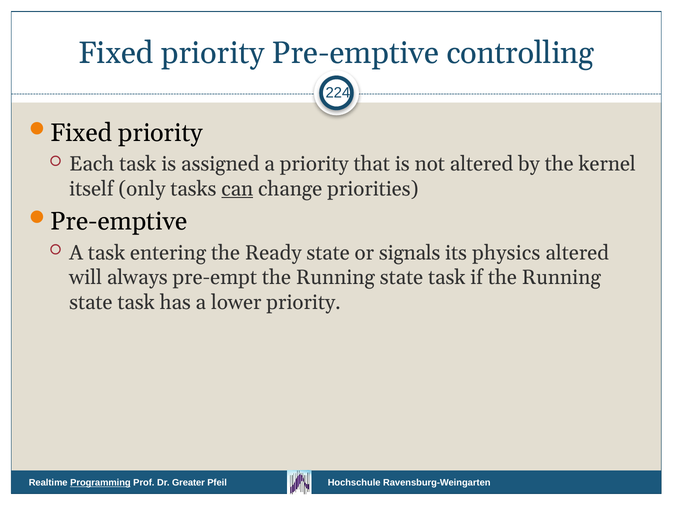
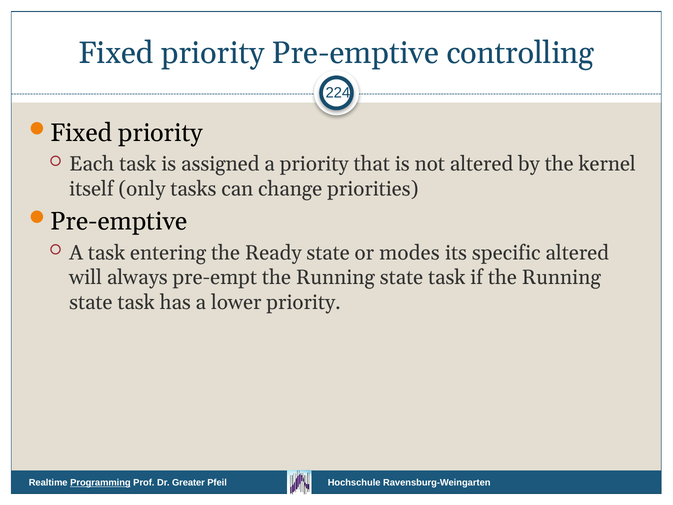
can underline: present -> none (237, 189)
signals: signals -> modes (409, 253)
physics: physics -> specific (506, 253)
